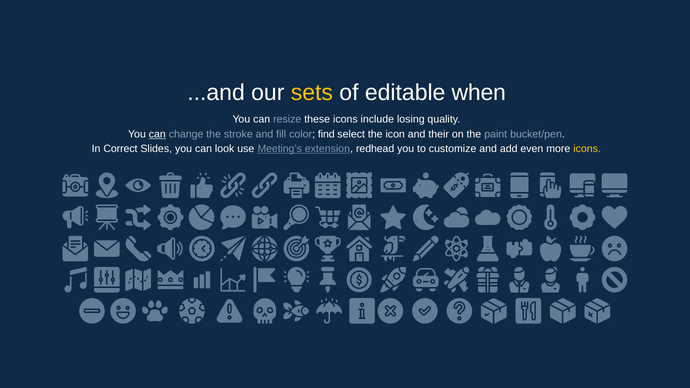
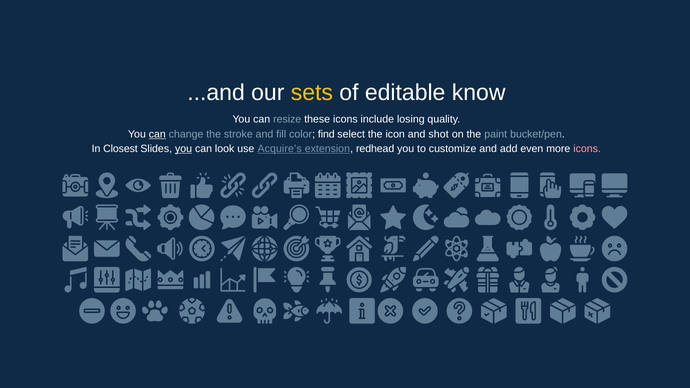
when: when -> know (479, 93)
their: their -> shot (439, 134)
Correct: Correct -> Closest (120, 149)
you underline: none -> present (184, 149)
Meeting’s: Meeting’s -> Acquire’s (280, 149)
icons colour: yellow -> pink (587, 149)
